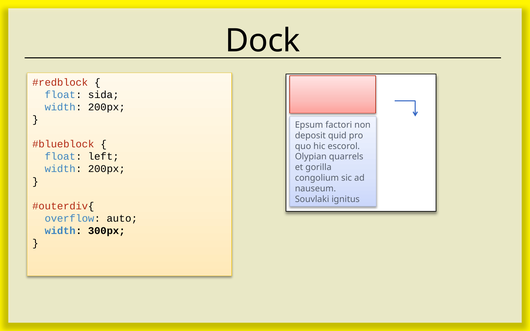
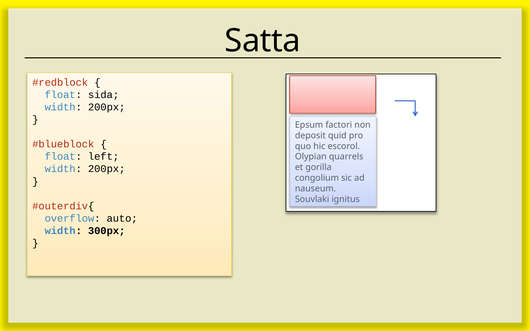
Dock: Dock -> Satta (263, 41)
